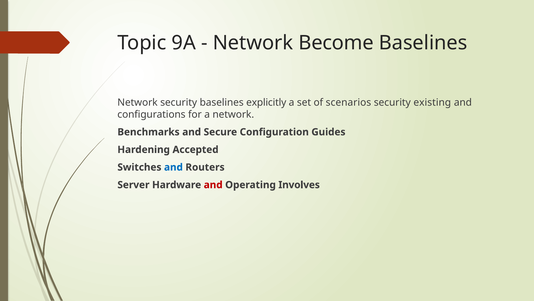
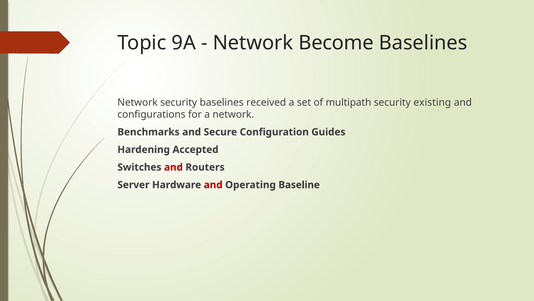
explicitly: explicitly -> received (266, 102)
scenarios: scenarios -> multipath (349, 102)
and colour: blue -> red (173, 167)
Involves: Involves -> Baseline (299, 185)
